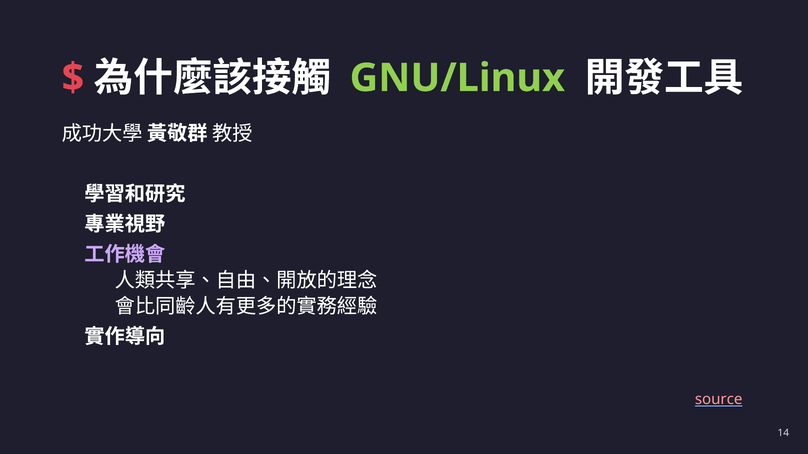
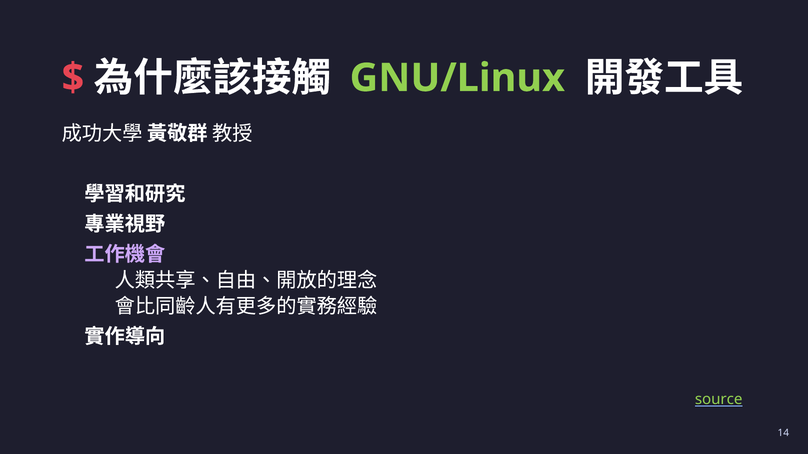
source colour: pink -> light green (719, 400)
